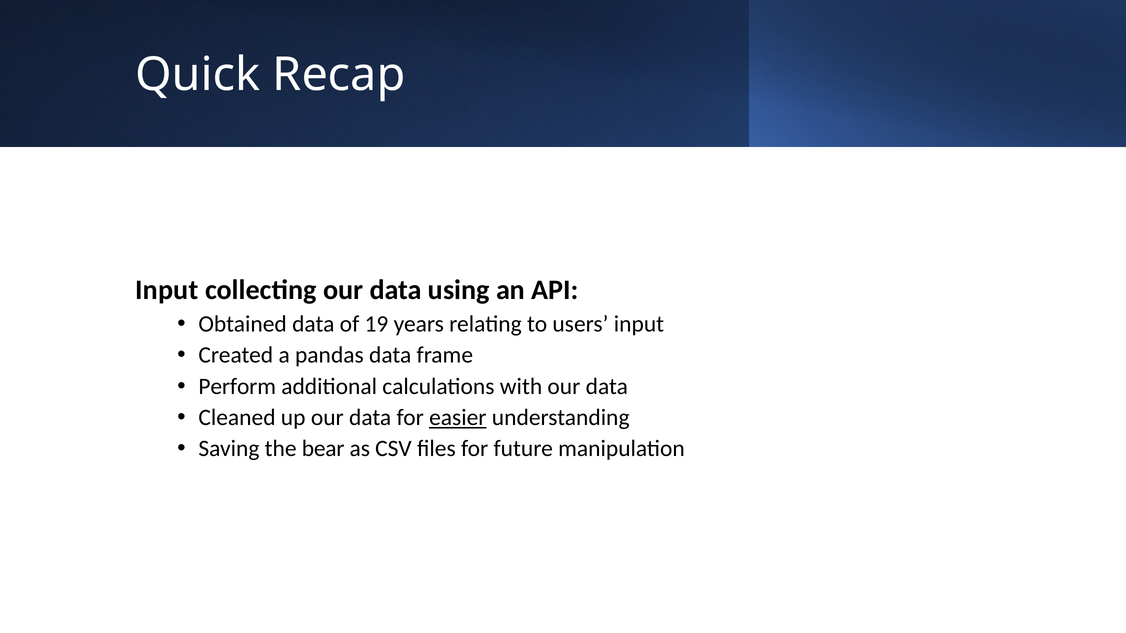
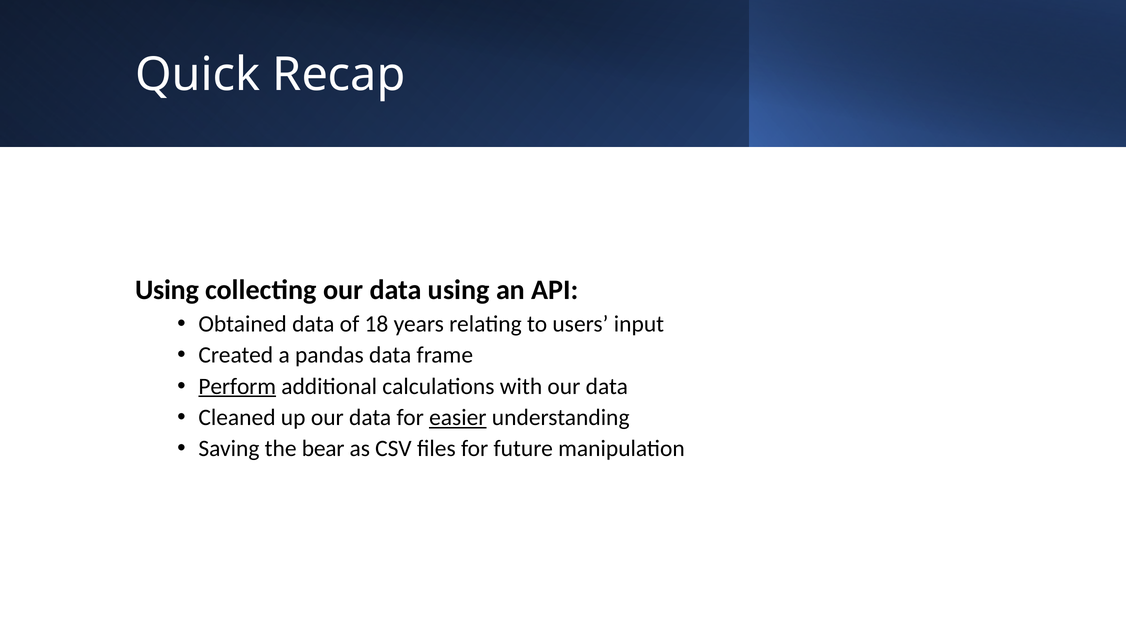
Input: Input -> Using (167, 290)
19: 19 -> 18 (376, 324)
Perform underline: none -> present (237, 387)
